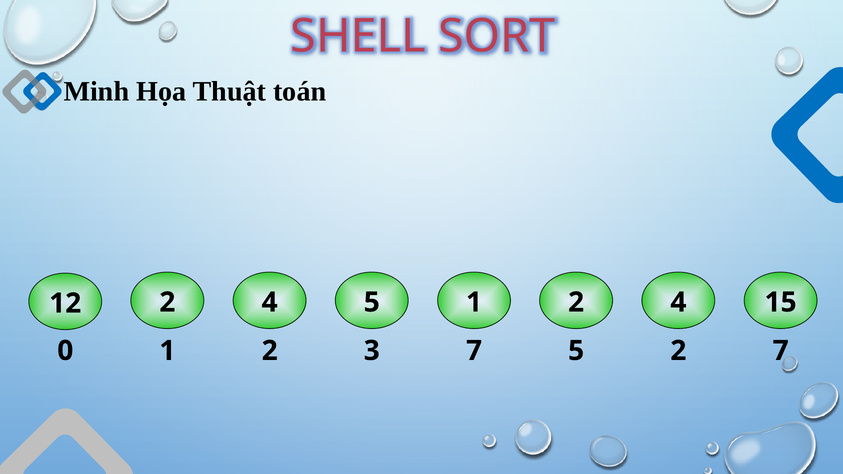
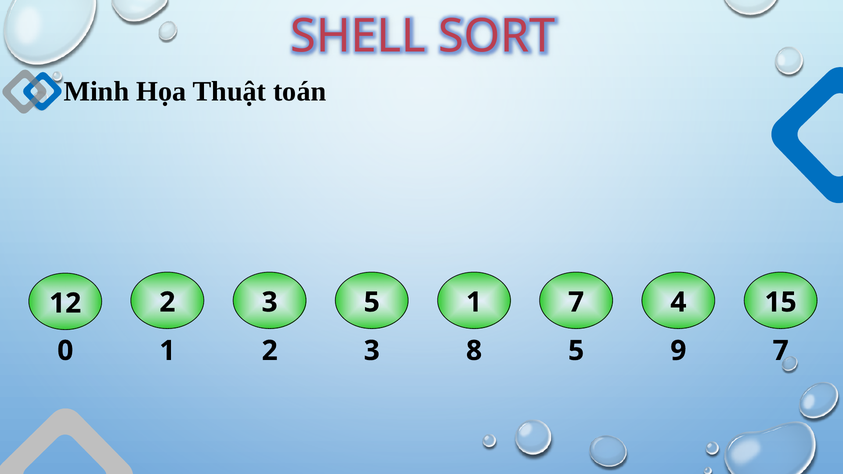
4: 4 -> 3 (270, 302)
5 1 2: 2 -> 7 (576, 302)
3 7: 7 -> 8 (474, 351)
5 2: 2 -> 9 (678, 351)
